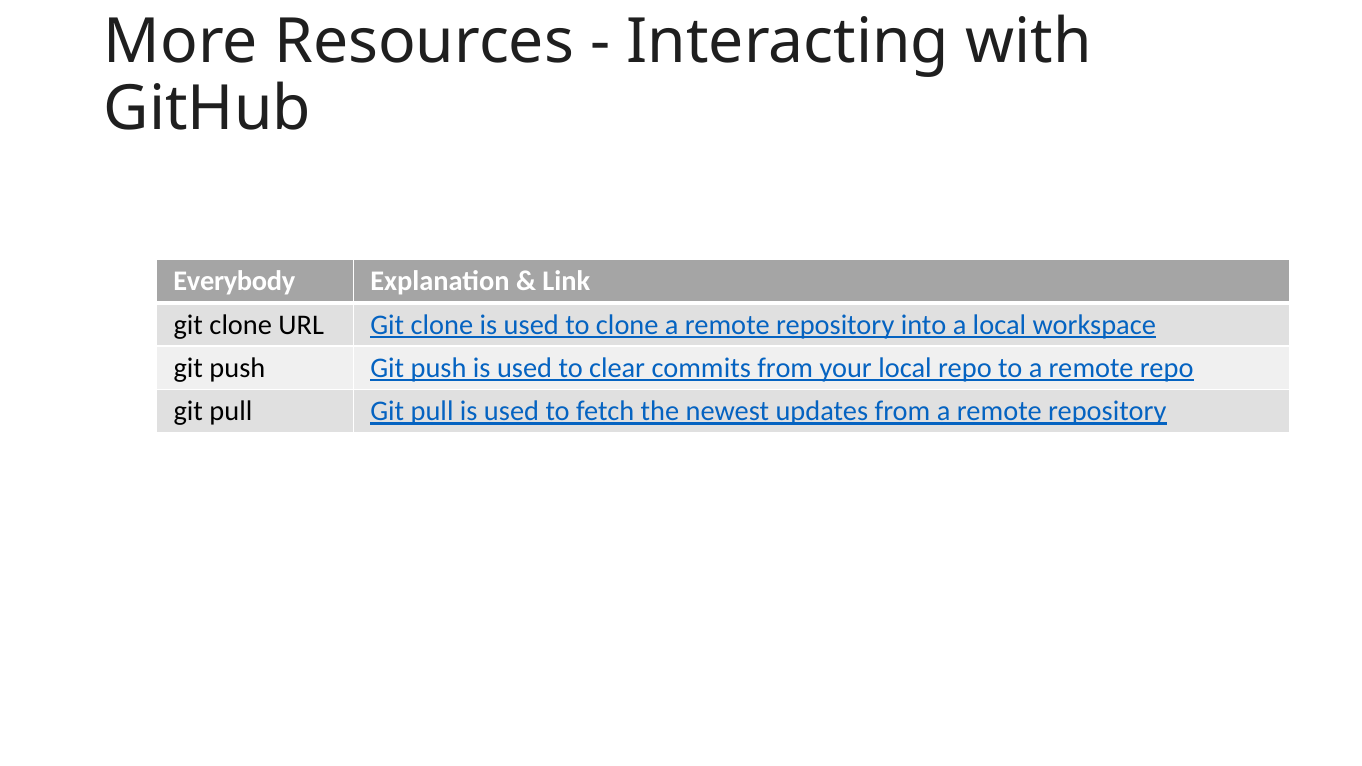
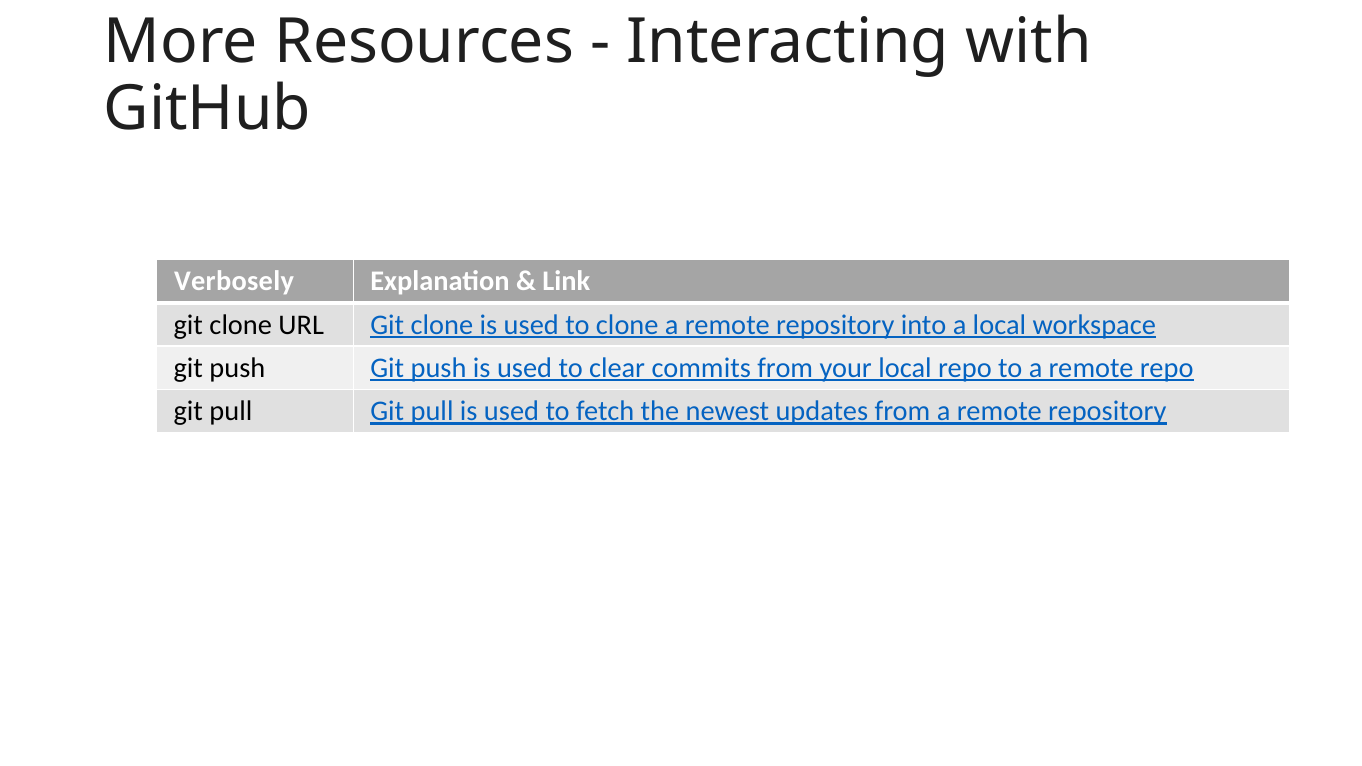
Everybody: Everybody -> Verbosely (234, 281)
